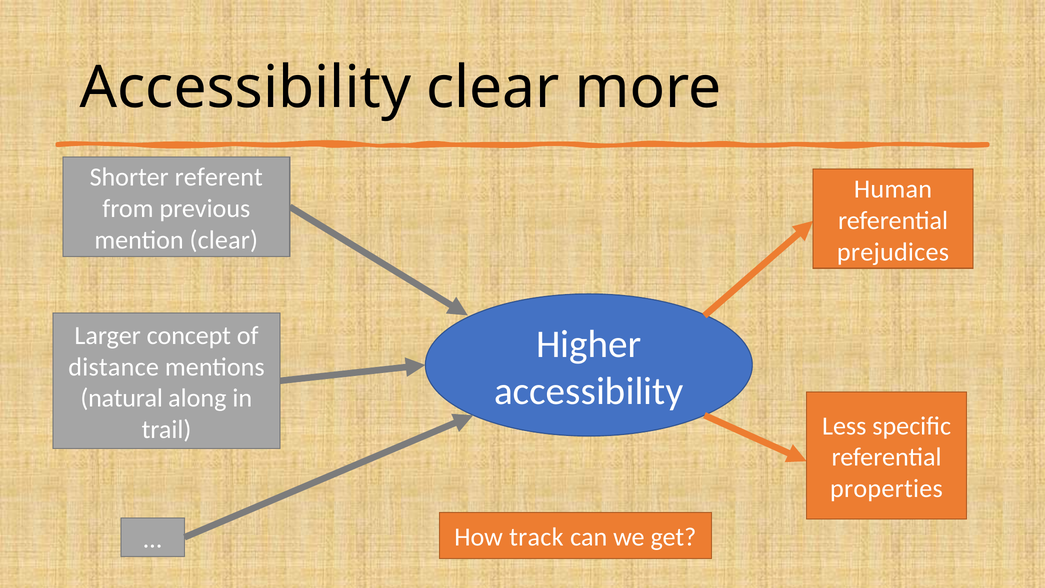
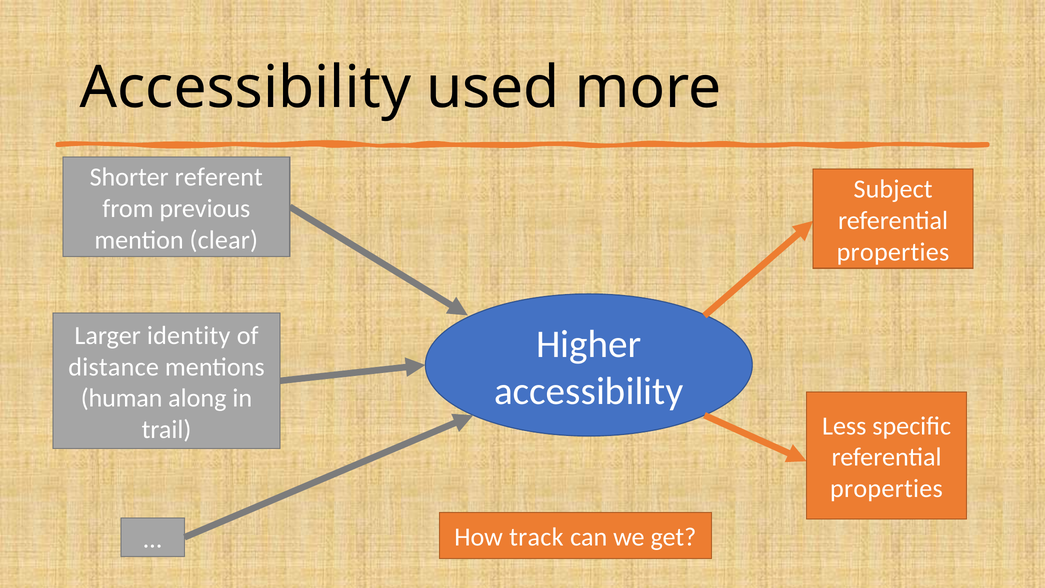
Accessibility clear: clear -> used (493, 88)
Human: Human -> Subject (893, 189)
prejudices: prejudices -> properties (893, 252)
concept: concept -> identity (189, 335)
natural: natural -> human (122, 398)
